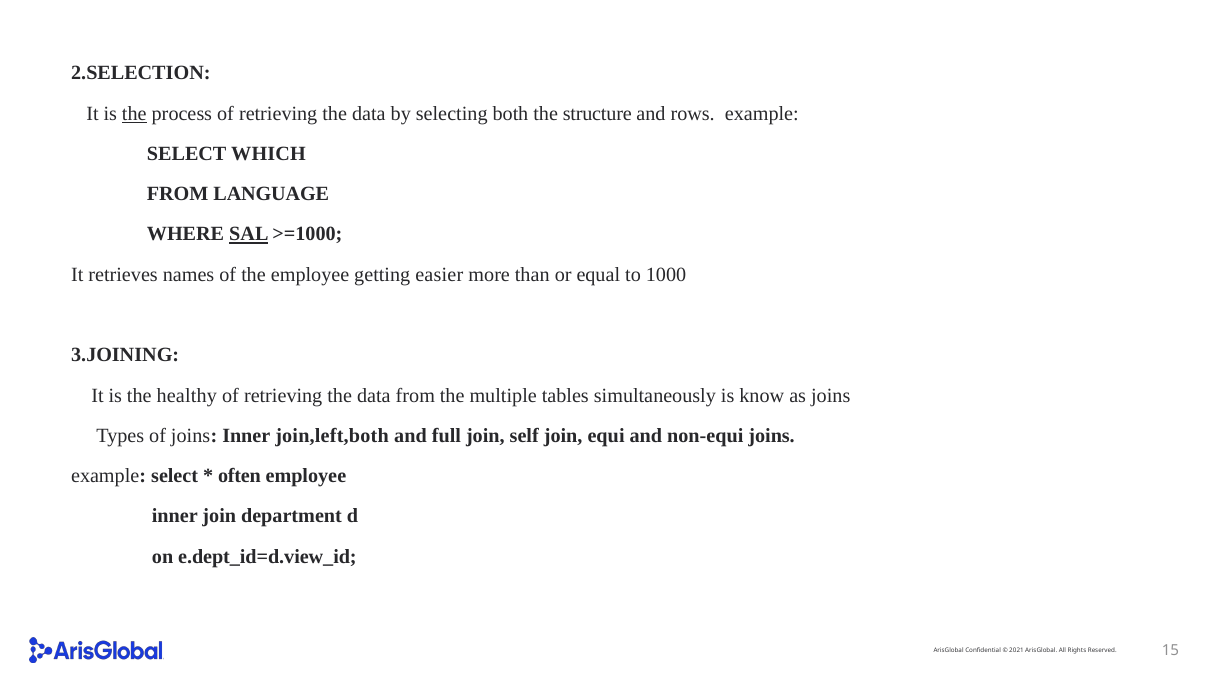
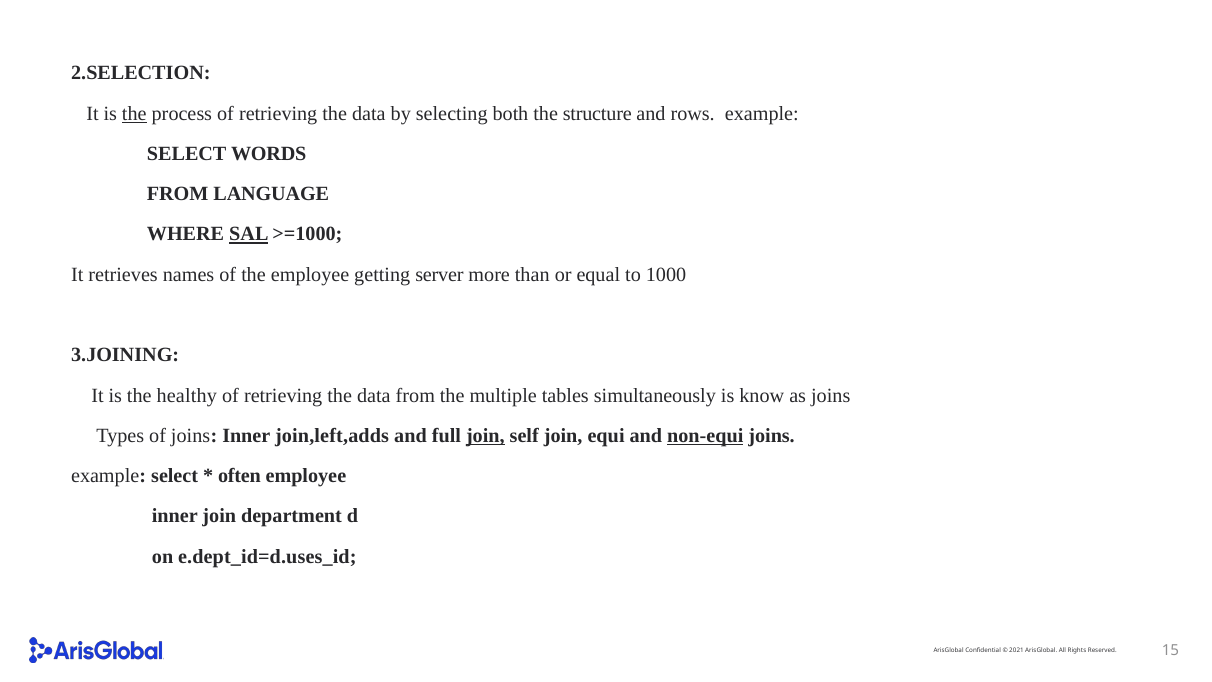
WHICH: WHICH -> WORDS (269, 154)
easier: easier -> server (439, 274)
join,left,both: join,left,both -> join,left,adds (332, 436)
join underline: none -> present (485, 436)
non-equi underline: none -> present (705, 436)
e.dept_id=d.view_id: e.dept_id=d.view_id -> e.dept_id=d.uses_id (267, 556)
